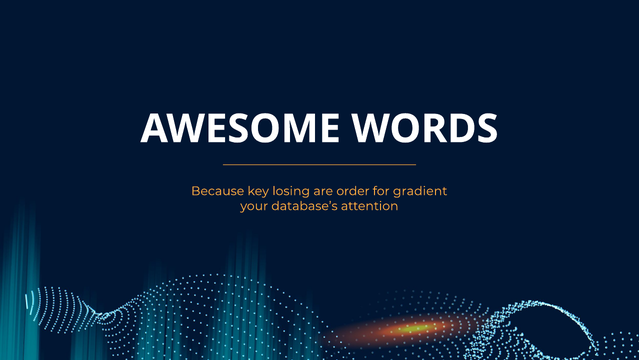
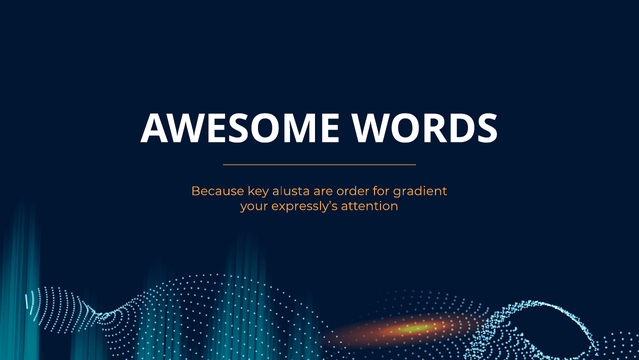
losing: losing -> alusta (291, 191)
database’s: database’s -> expressly’s (304, 206)
